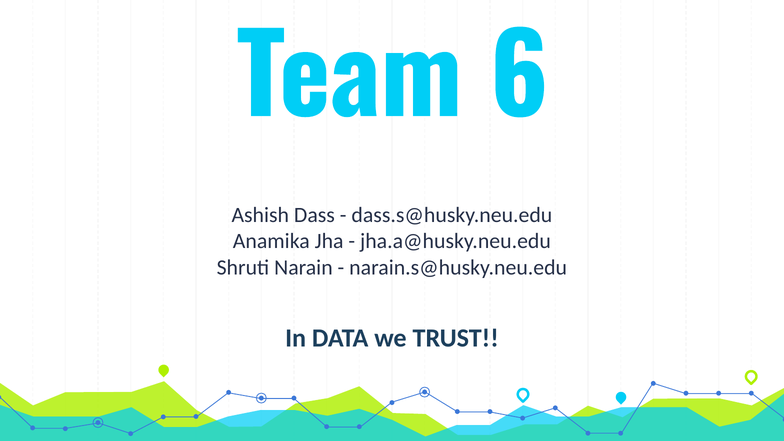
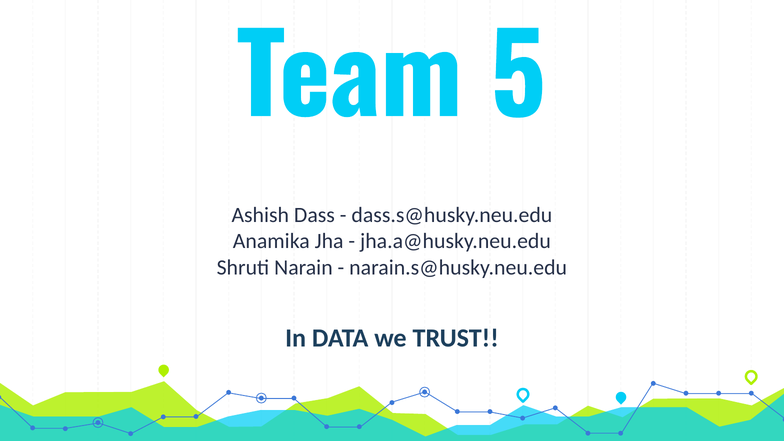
6: 6 -> 5 (518, 80)
